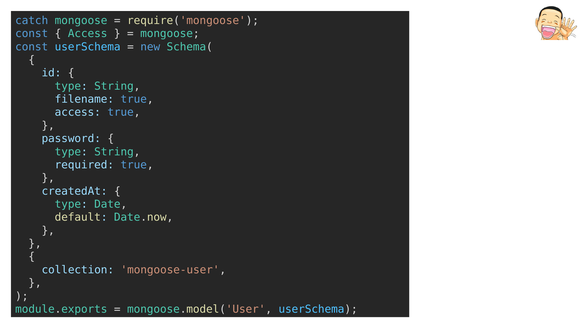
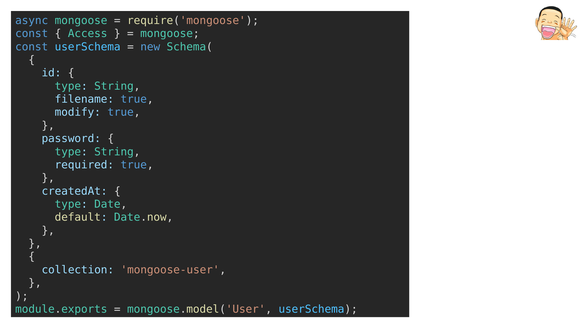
catch: catch -> async (32, 21)
access: access -> modify (78, 113)
